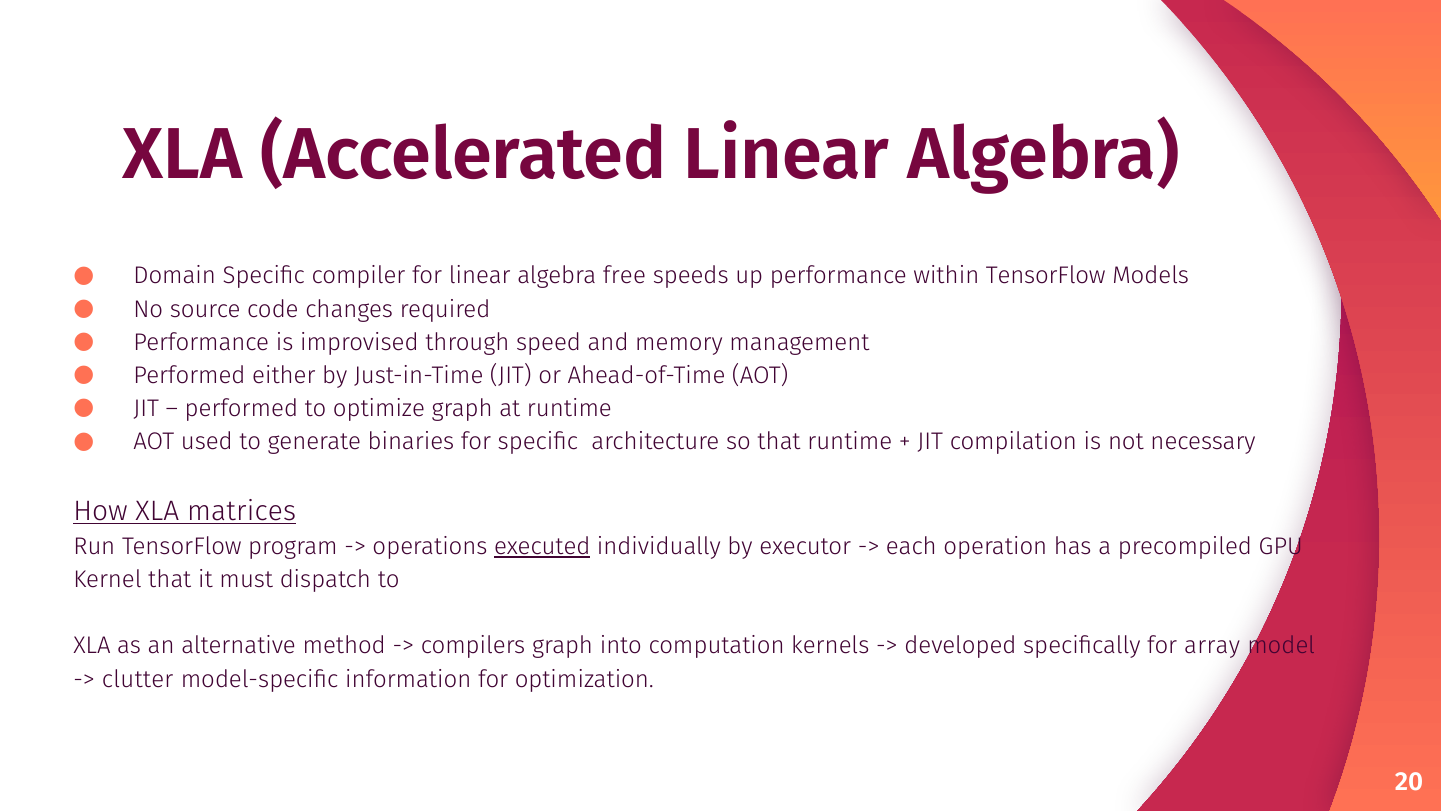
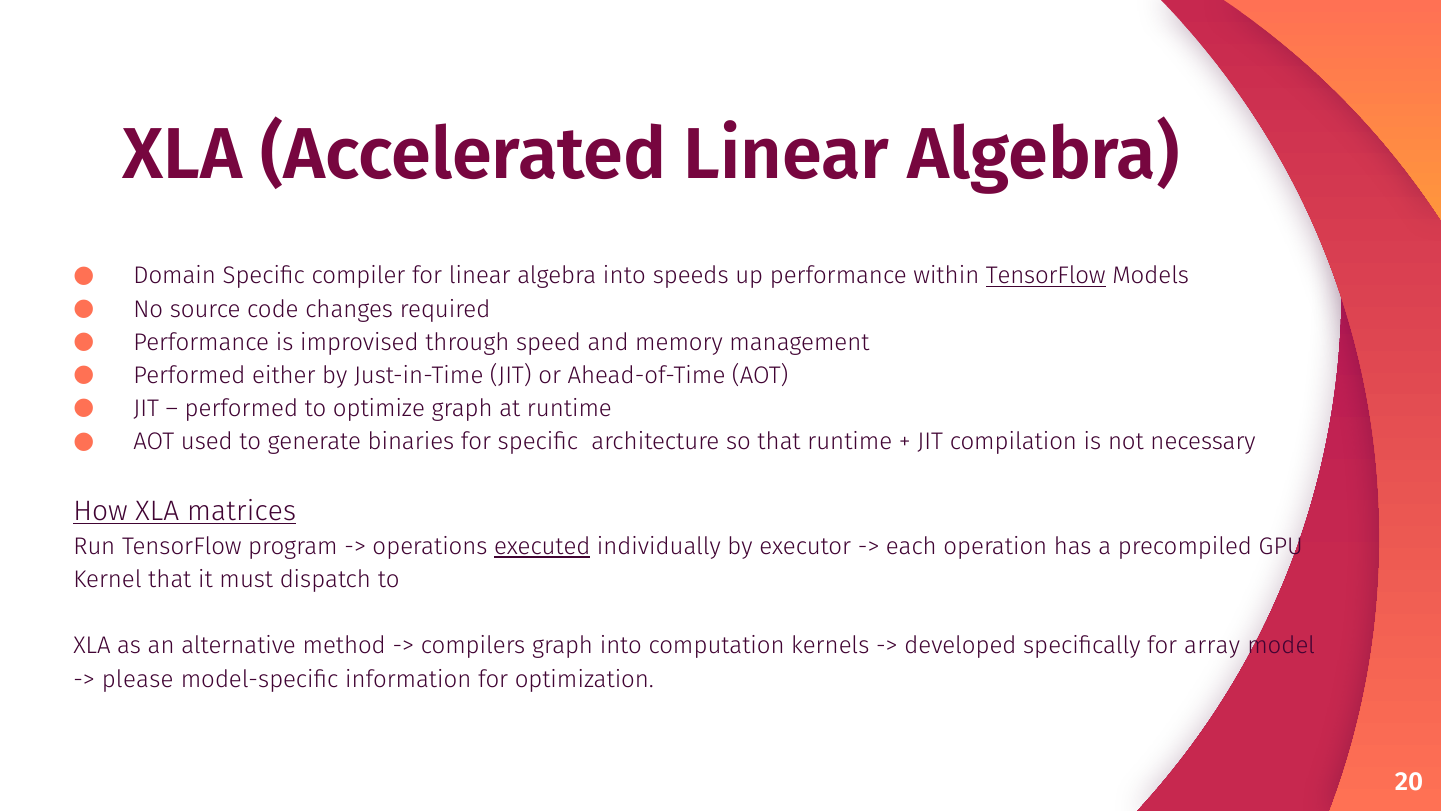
algebra free: free -> into (624, 276)
TensorFlow underline: none -> present (1046, 276)
clutter: clutter -> please (138, 679)
